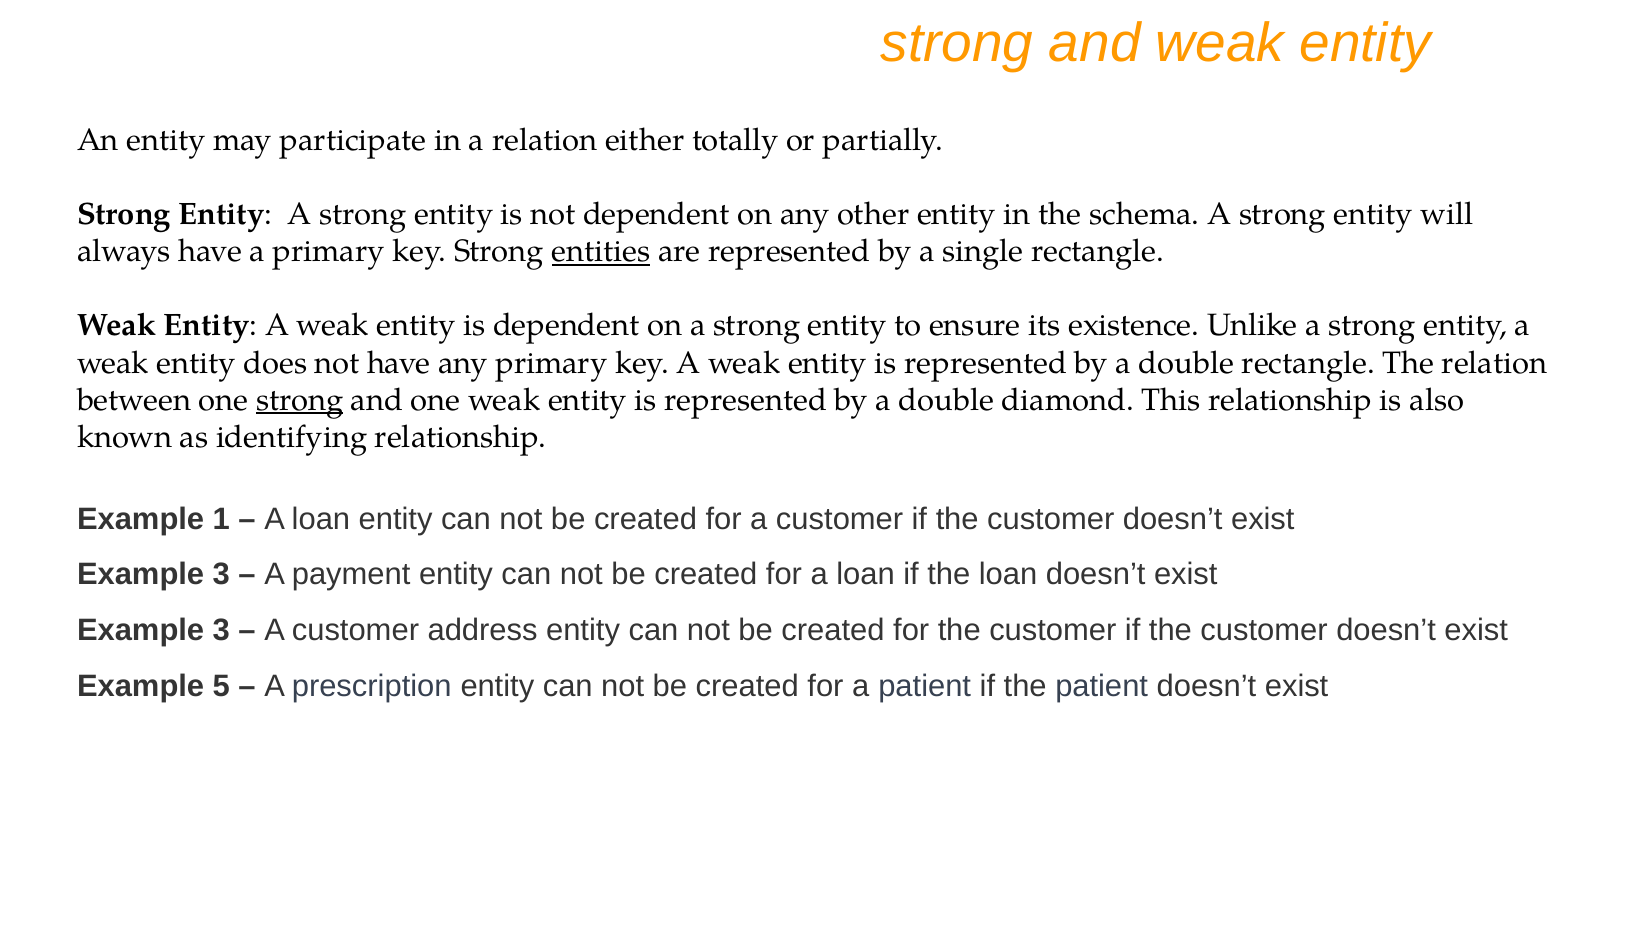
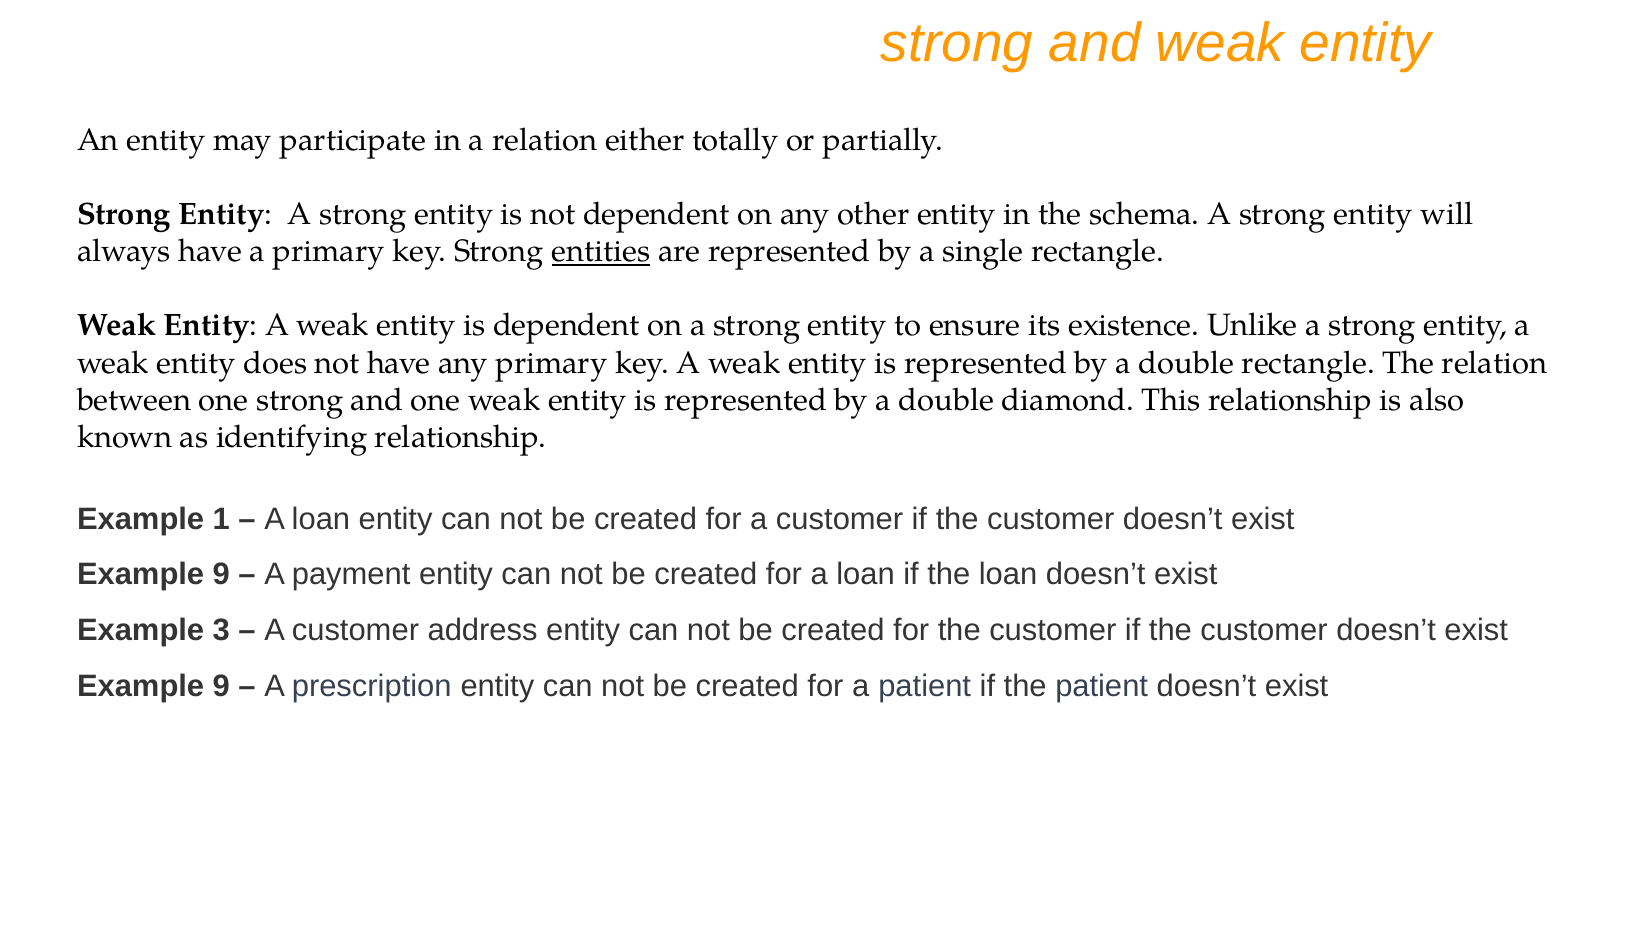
strong underline: present -> none (300, 400)
3: 3 -> 9 (221, 575)
5: 5 -> 9 (221, 686)
